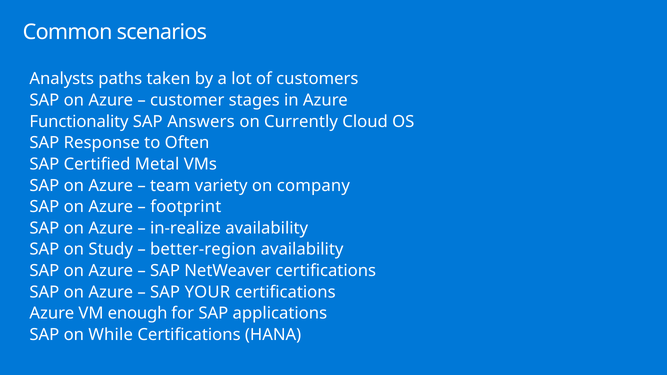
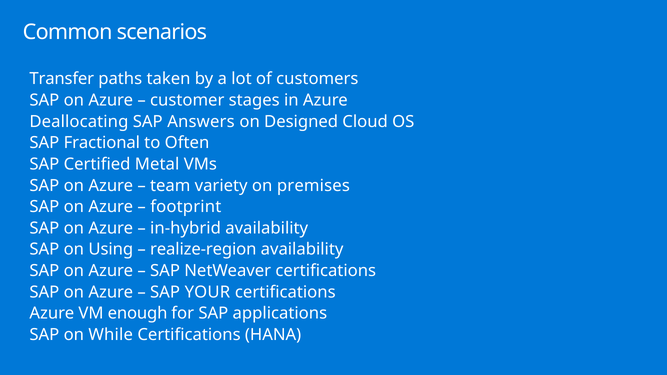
Analysts: Analysts -> Transfer (62, 79)
Functionality: Functionality -> Deallocating (79, 122)
Currently: Currently -> Designed (301, 122)
Response: Response -> Fractional (102, 143)
company: company -> premises (313, 186)
in-realize: in-realize -> in-hybrid (186, 228)
Study: Study -> Using (111, 250)
better-region: better-region -> realize-region (203, 250)
